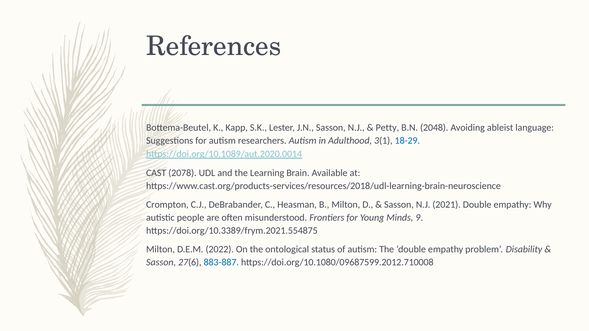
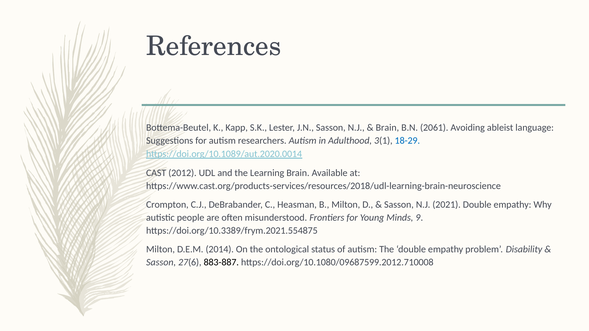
Petty: Petty -> Brain (387, 128)
2048: 2048 -> 2061 (434, 128)
2078: 2078 -> 2012 (182, 173)
2022: 2022 -> 2014 (220, 250)
883-887 colour: blue -> black (221, 263)
